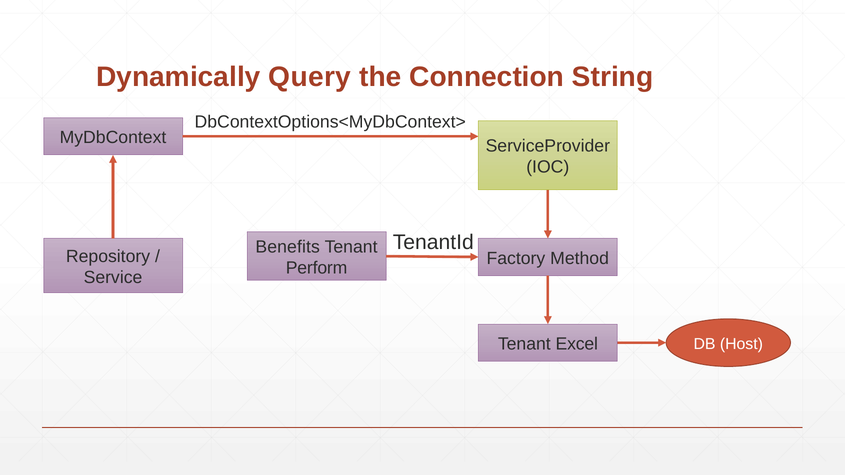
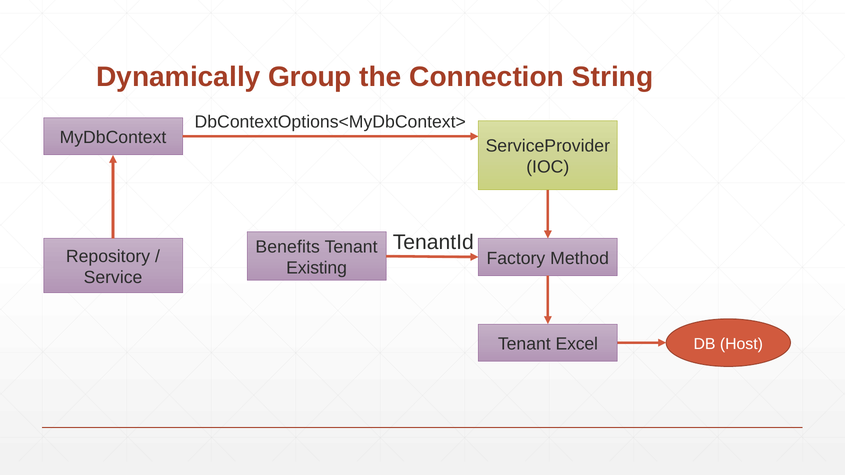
Query: Query -> Group (310, 77)
Perform: Perform -> Existing (317, 268)
